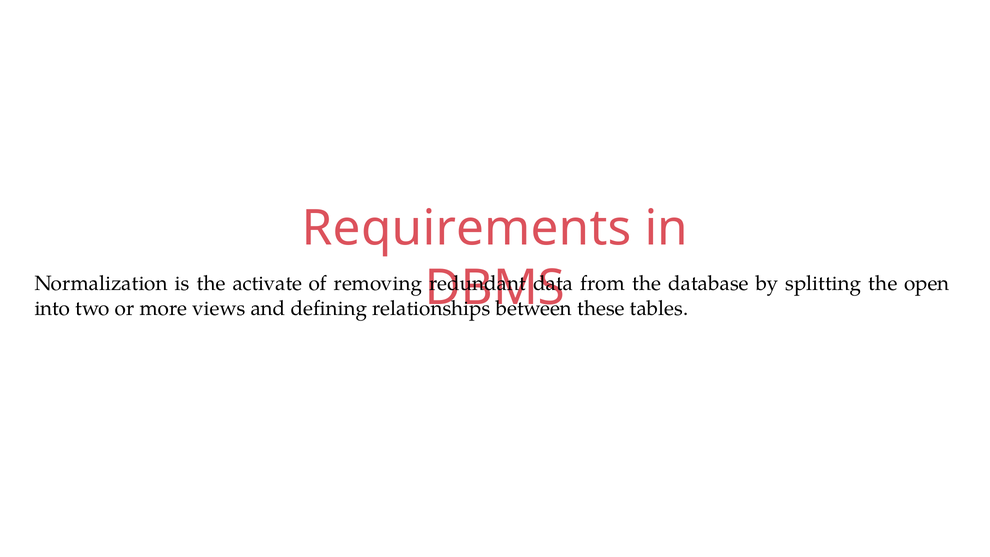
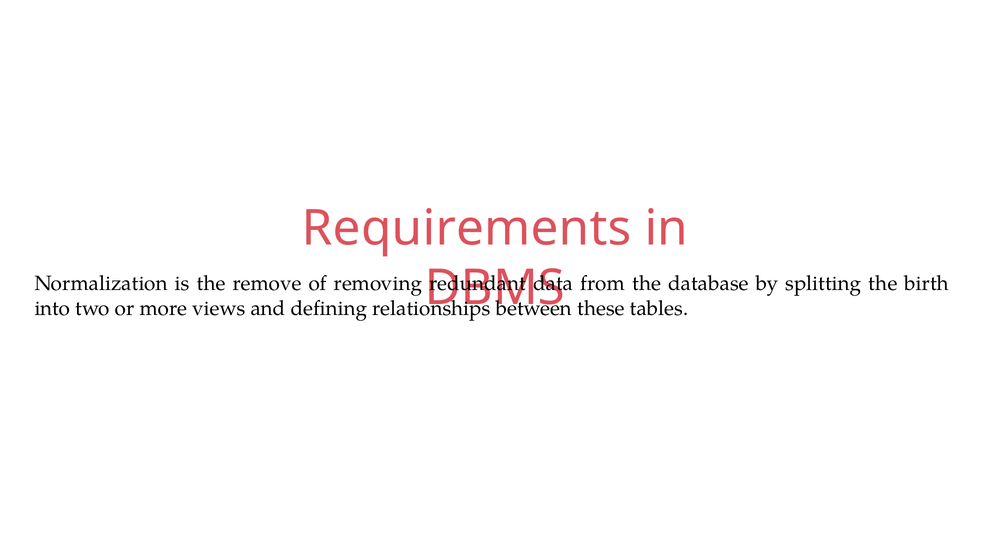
activate: activate -> remove (267, 284)
open: open -> birth (927, 284)
